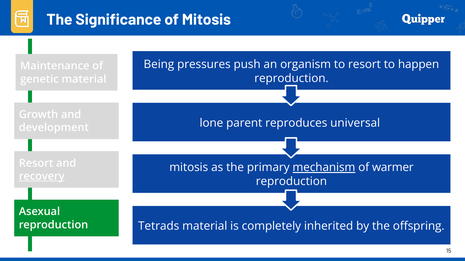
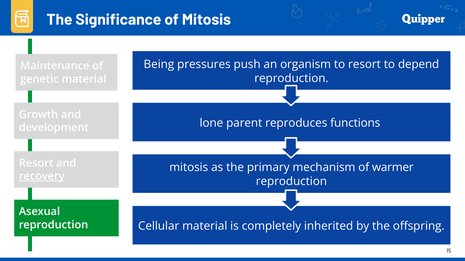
happen: happen -> depend (419, 64)
universal: universal -> functions (355, 123)
mechanism underline: present -> none (324, 168)
Tetrads: Tetrads -> Cellular (159, 227)
